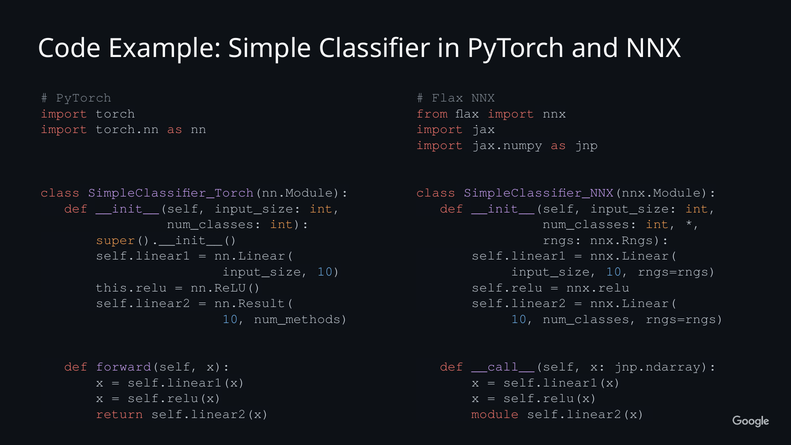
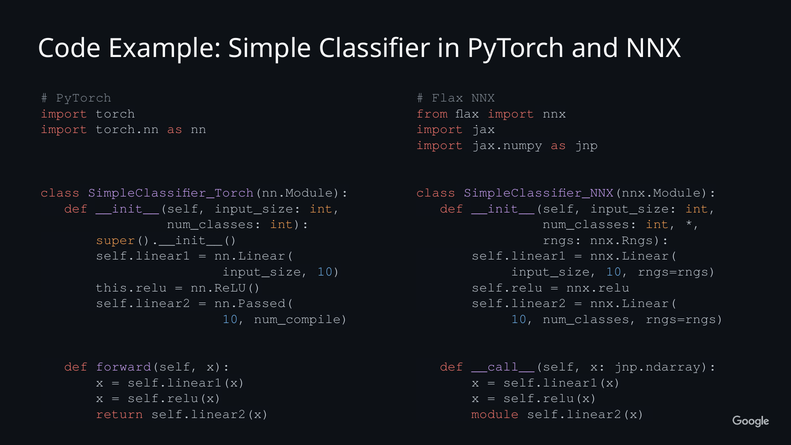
nn.Result(: nn.Result( -> nn.Passed( (254, 303)
num_methods: num_methods -> num_compile (301, 319)
